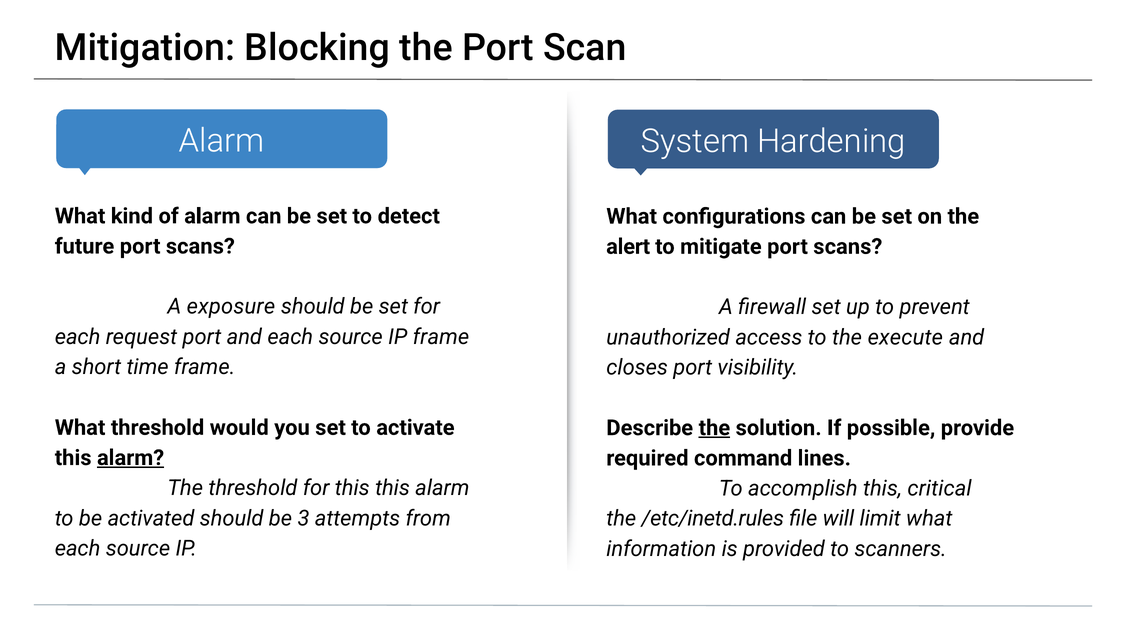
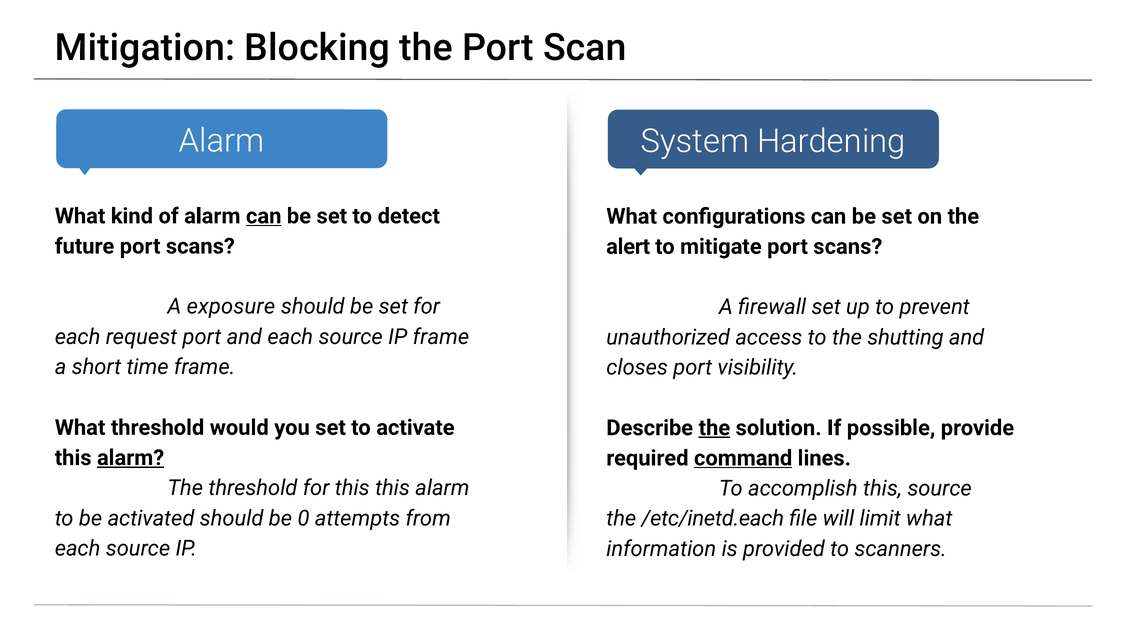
can underline: none -> present (264, 216)
execute: execute -> shutting (905, 337)
command underline: none -> present (743, 458)
this critical: critical -> source (940, 488)
3: 3 -> 0 (303, 518)
/etc/inetd.rules: /etc/inetd.rules -> /etc/inetd.each (713, 518)
